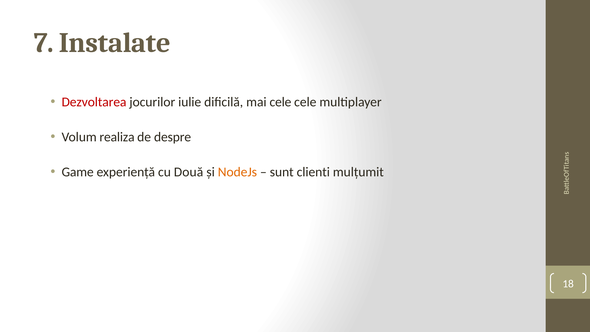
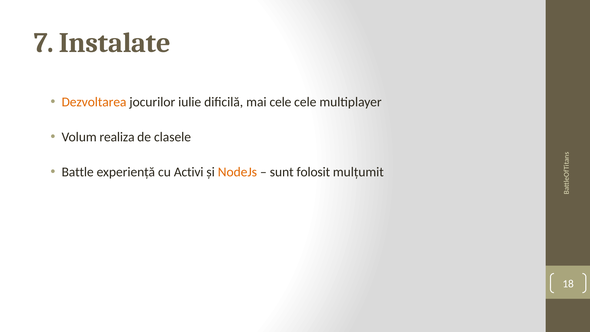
Dezvoltarea colour: red -> orange (94, 102)
despre: despre -> clasele (173, 137)
Game: Game -> Battle (78, 172)
Două: Două -> Activi (189, 172)
clienti: clienti -> folosit (313, 172)
